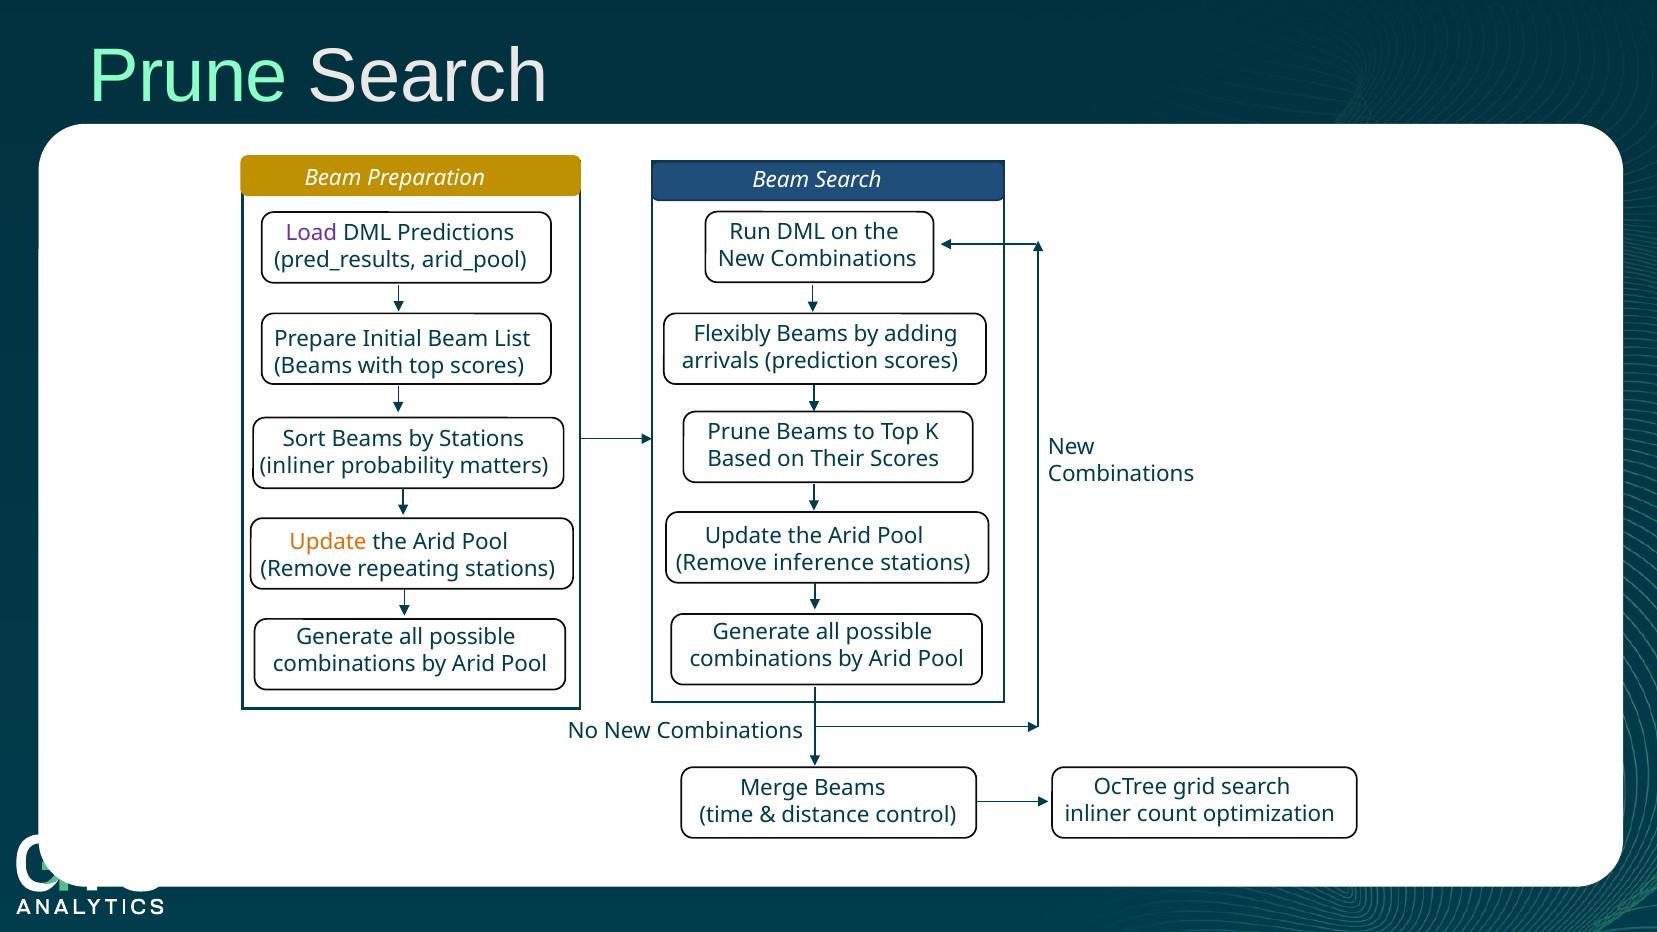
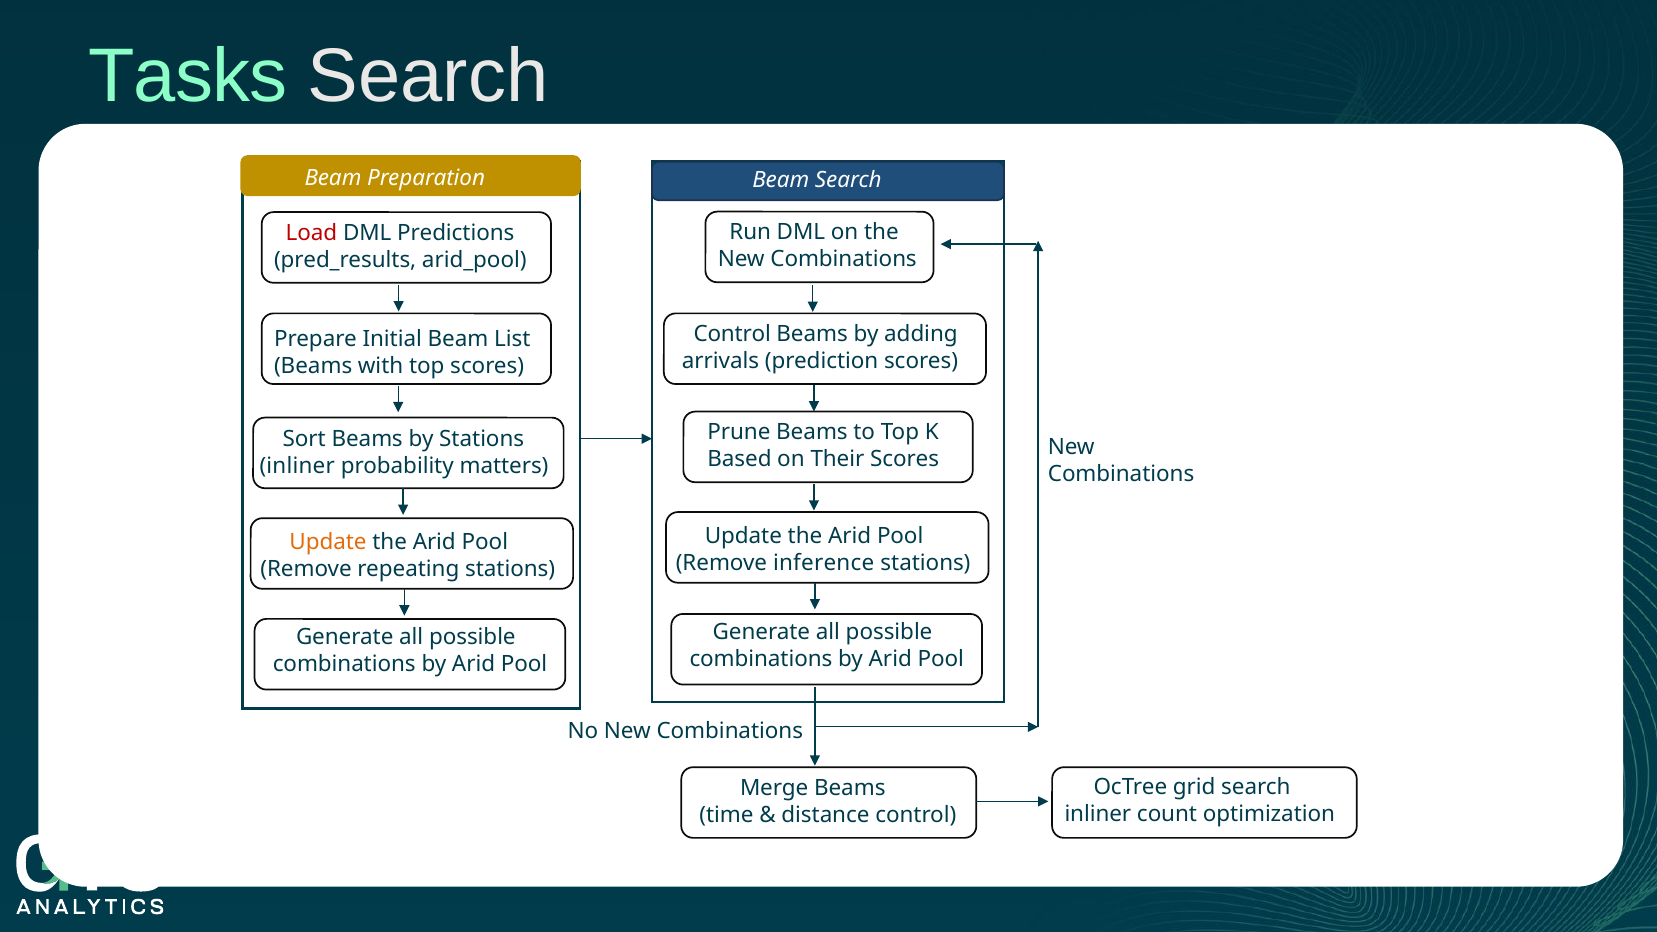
Prune: Prune -> Tasks (188, 76)
Load colour: purple -> red (312, 233)
Flexibly: Flexibly -> Control (732, 334)
